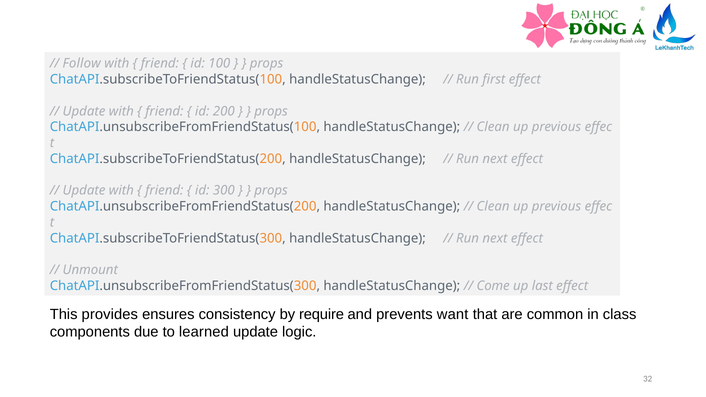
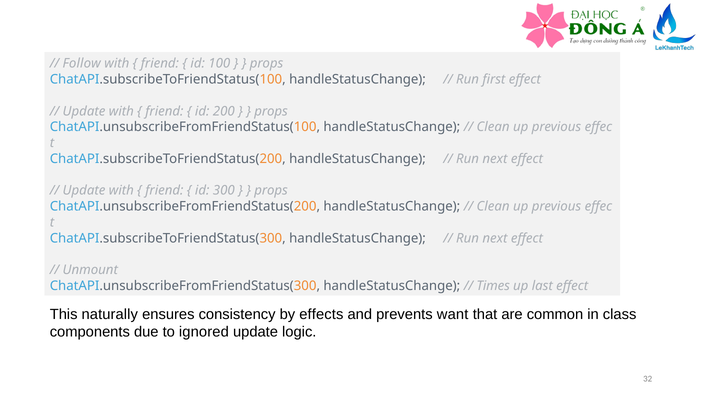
Come: Come -> Times (493, 286)
provides: provides -> naturally (110, 314)
require: require -> effects (321, 314)
learned: learned -> ignored (204, 332)
